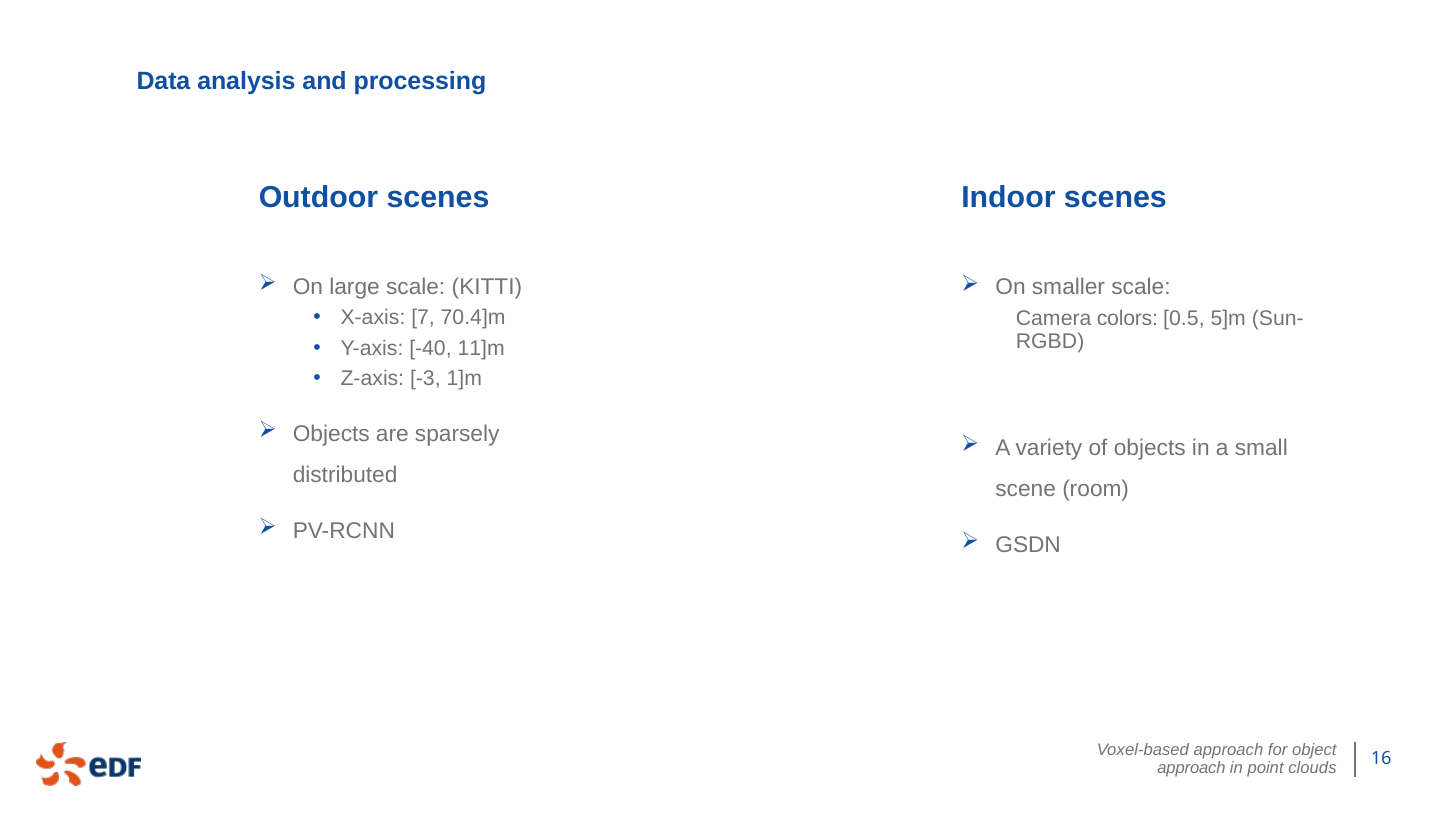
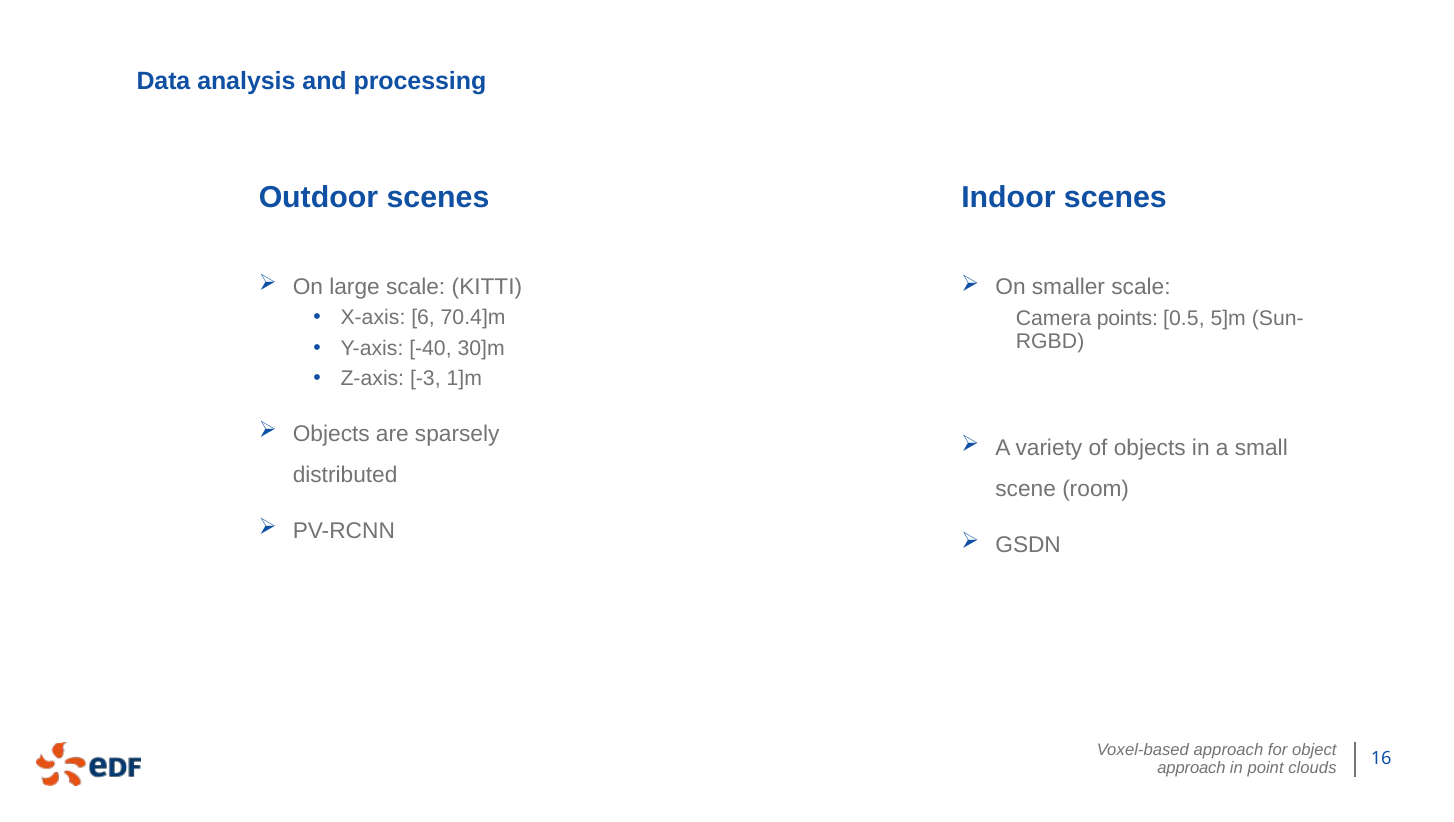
7: 7 -> 6 (423, 318)
colors: colors -> points (1127, 318)
11]m: 11]m -> 30]m (481, 348)
